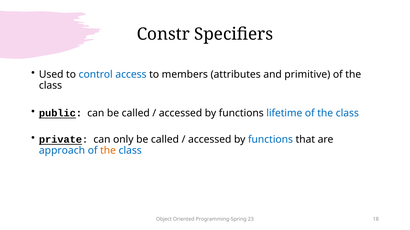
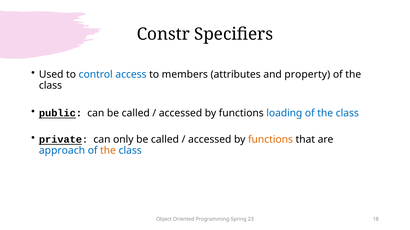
primitive: primitive -> property (307, 75)
lifetime: lifetime -> loading (284, 113)
functions colour: blue -> orange (270, 140)
